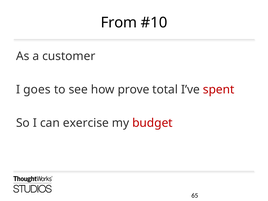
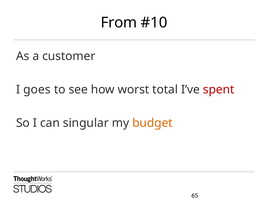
prove: prove -> worst (133, 90)
exercise: exercise -> singular (86, 123)
budget colour: red -> orange (152, 123)
